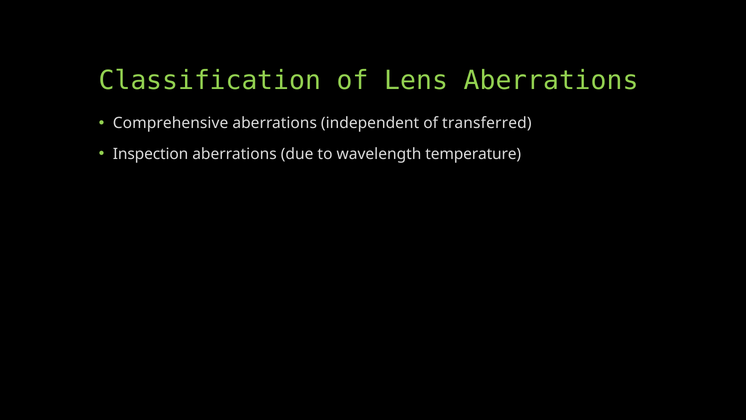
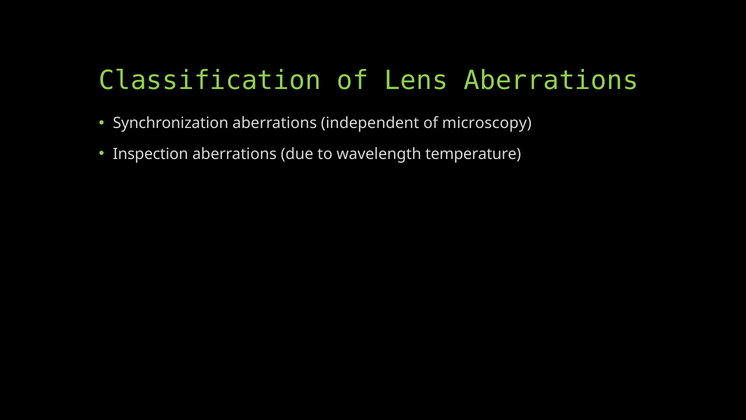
Comprehensive: Comprehensive -> Synchronization (171, 123)
transferred: transferred -> microscopy (487, 123)
